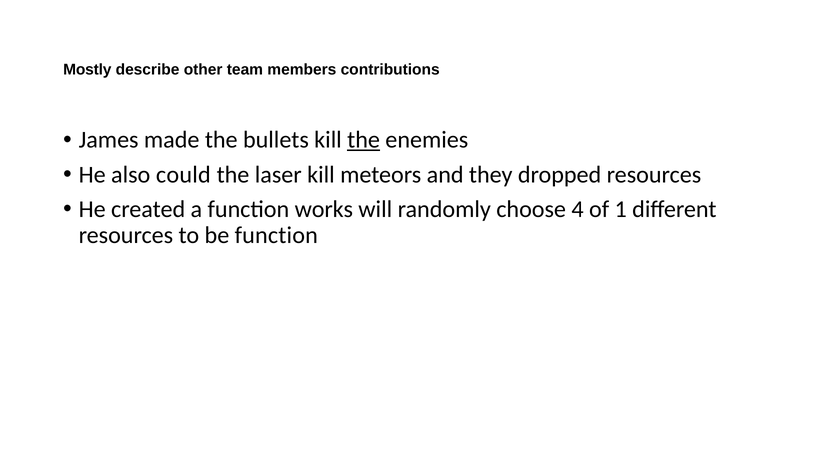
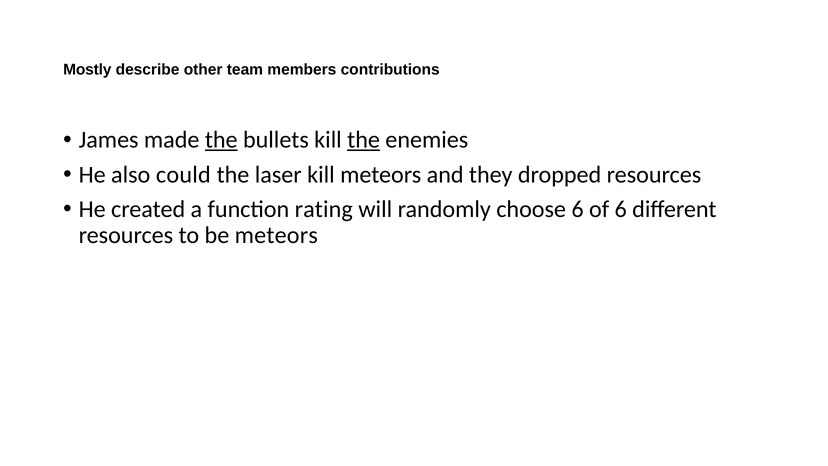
the underline: none -> present (221, 140)
works: works -> rating (324, 209)
choose 4: 4 -> 6 (578, 209)
of 1: 1 -> 6 (621, 209)
be function: function -> meteors (276, 235)
